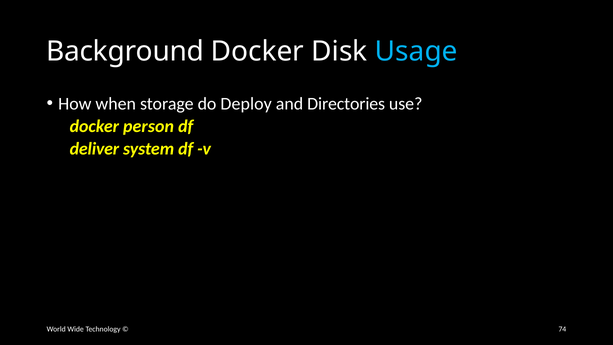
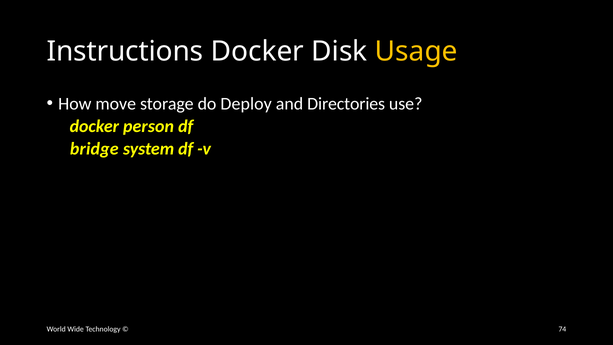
Background: Background -> Instructions (125, 51)
Usage colour: light blue -> yellow (416, 51)
when: when -> move (116, 104)
deliver: deliver -> bridge (94, 149)
